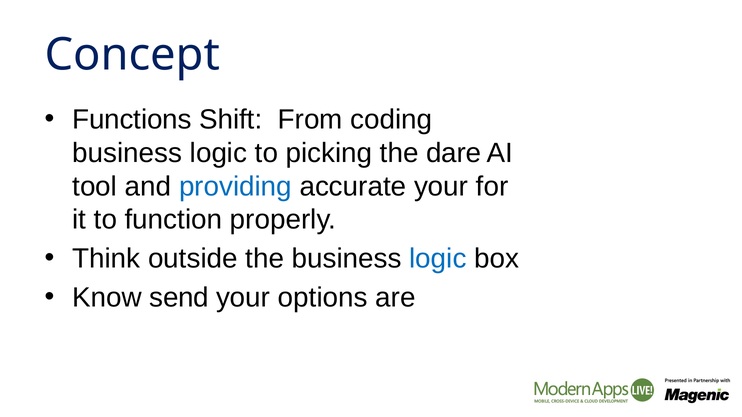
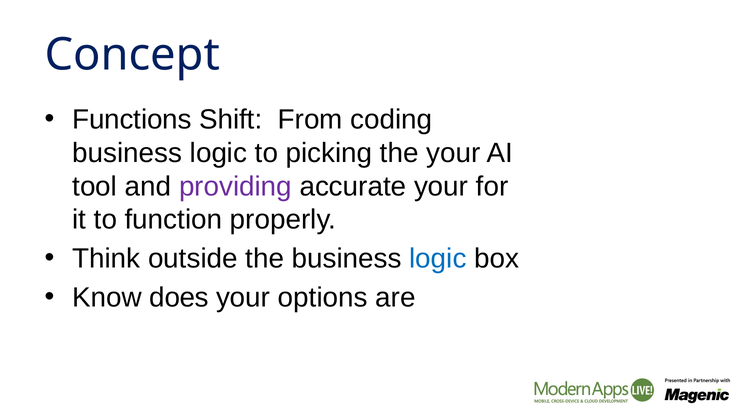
the dare: dare -> your (453, 153)
providing colour: blue -> purple (235, 187)
send: send -> does (179, 298)
